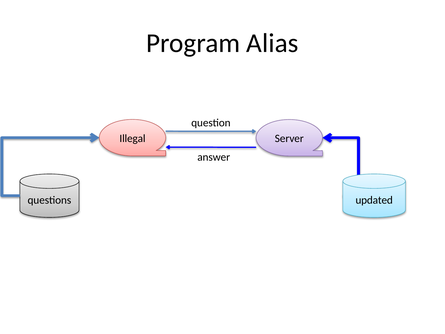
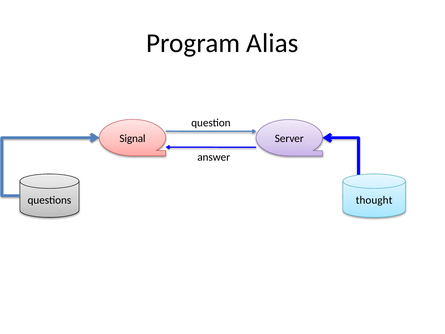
Illegal: Illegal -> Signal (133, 138)
updated: updated -> thought (374, 200)
